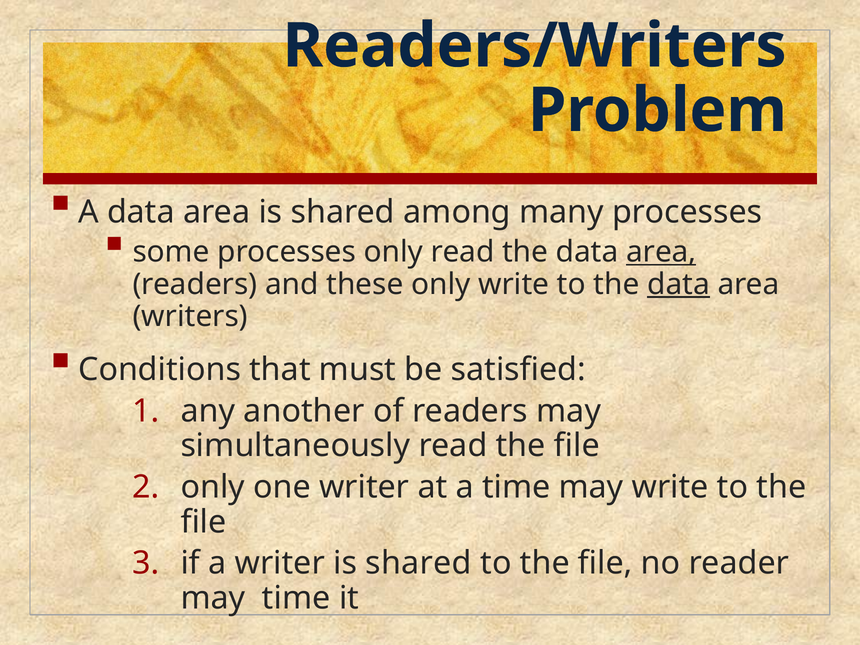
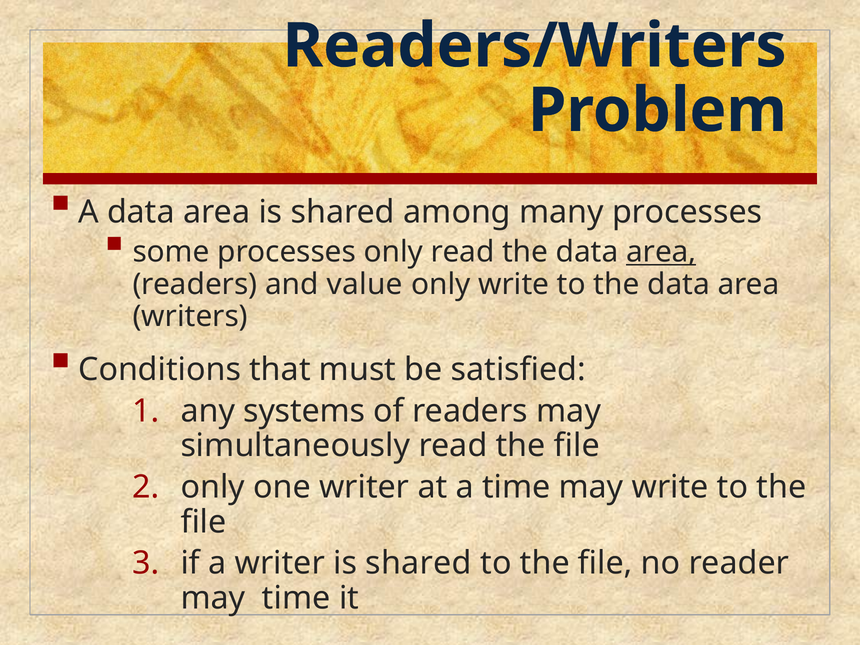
these: these -> value (365, 284)
data underline: present -> none (678, 284)
another: another -> systems (304, 411)
